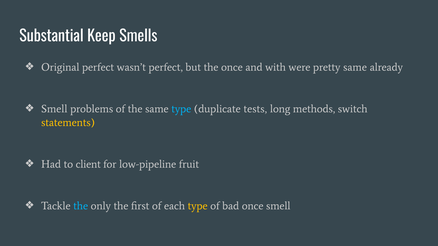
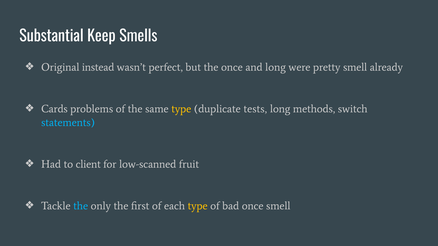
Original perfect: perfect -> instead (98, 67)
and with: with -> long (275, 67)
pretty same: same -> smell (355, 67)
Smell: Smell -> Cards (54, 109)
type colour: light blue -> yellow (181, 109)
statements colour: yellow -> light blue (68, 123)
low-pipeline: low-pipeline -> low-scanned (148, 165)
